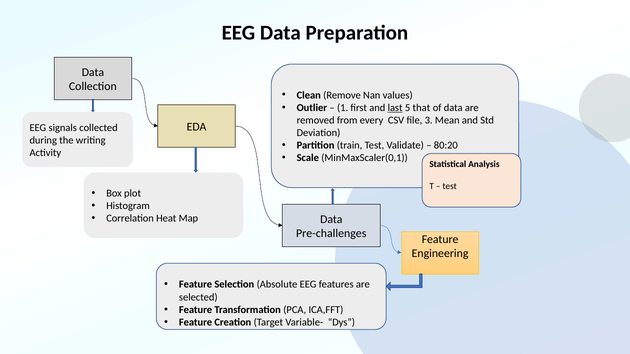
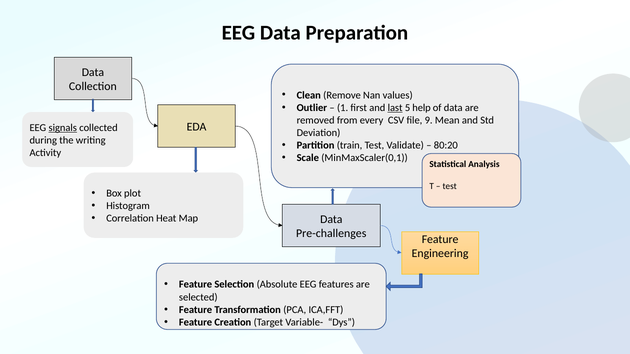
that: that -> help (422, 108)
3: 3 -> 9 (429, 120)
signals underline: none -> present (63, 128)
